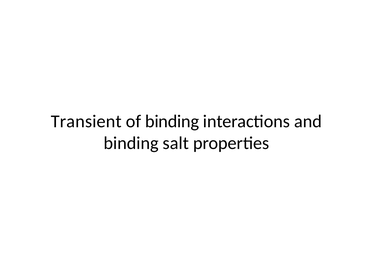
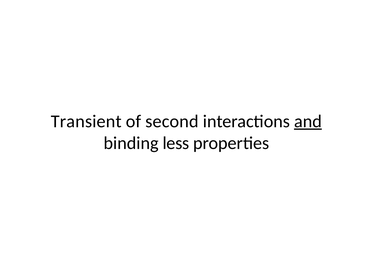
of binding: binding -> second (172, 121)
and underline: none -> present (308, 121)
salt: salt -> less (176, 143)
